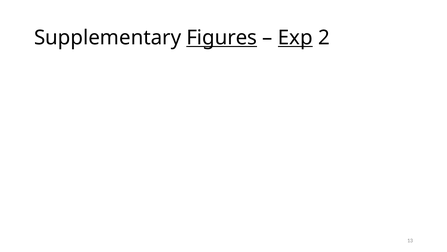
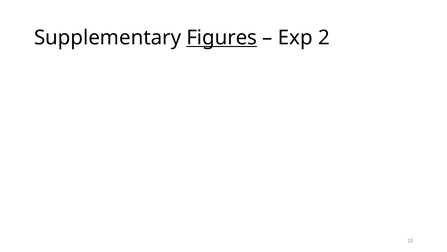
Exp underline: present -> none (295, 38)
